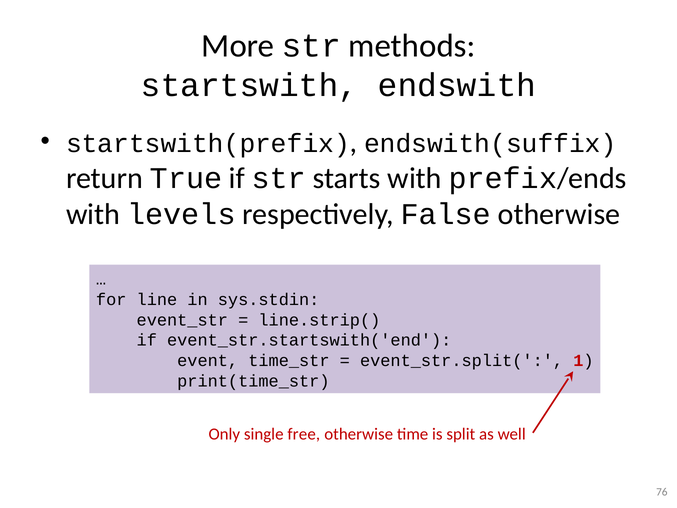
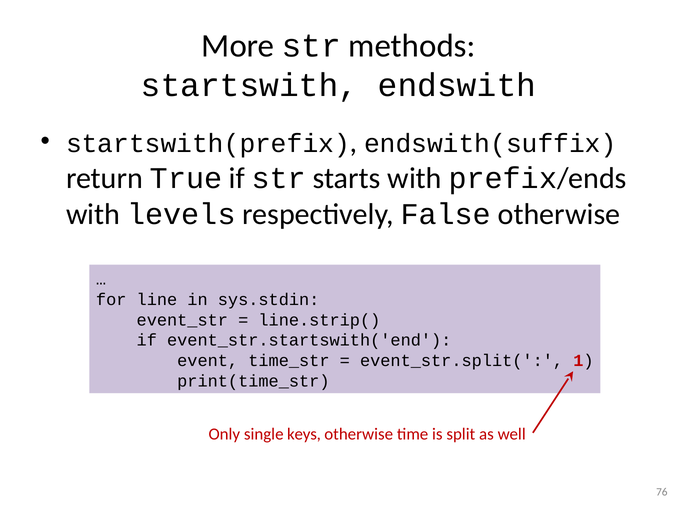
free: free -> keys (304, 434)
